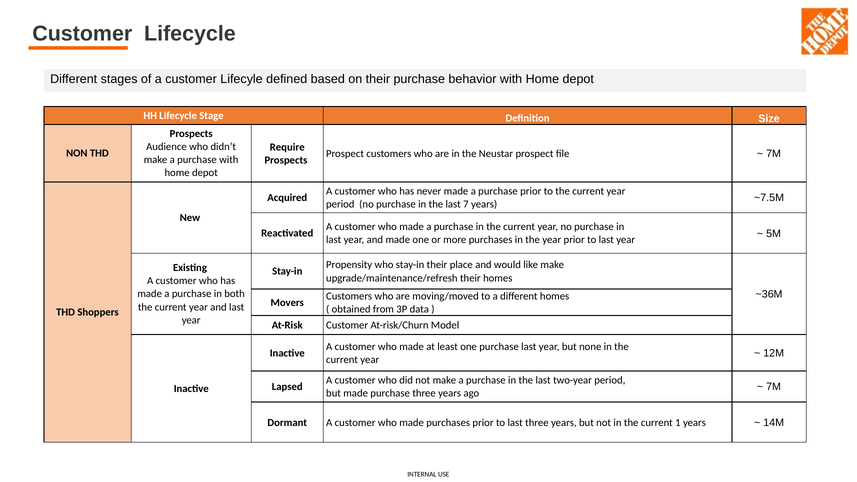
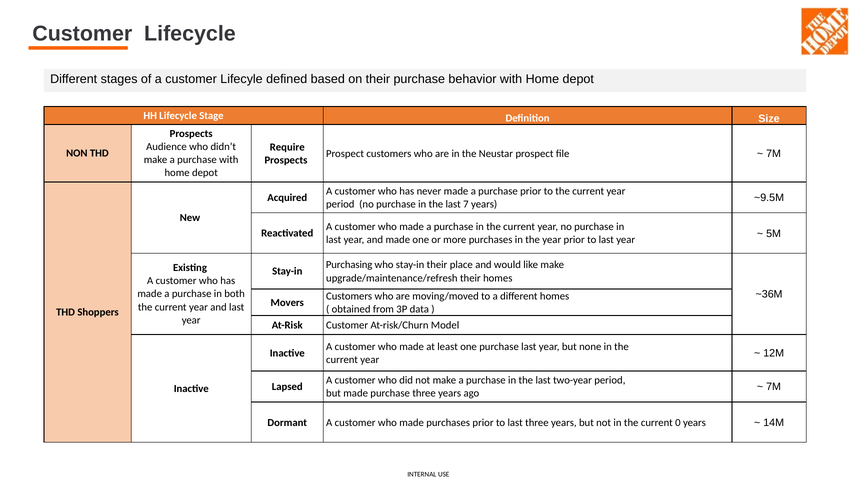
~7.5M: ~7.5M -> ~9.5M (769, 198)
Propensity: Propensity -> Purchasing (349, 265)
1: 1 -> 0 (678, 423)
